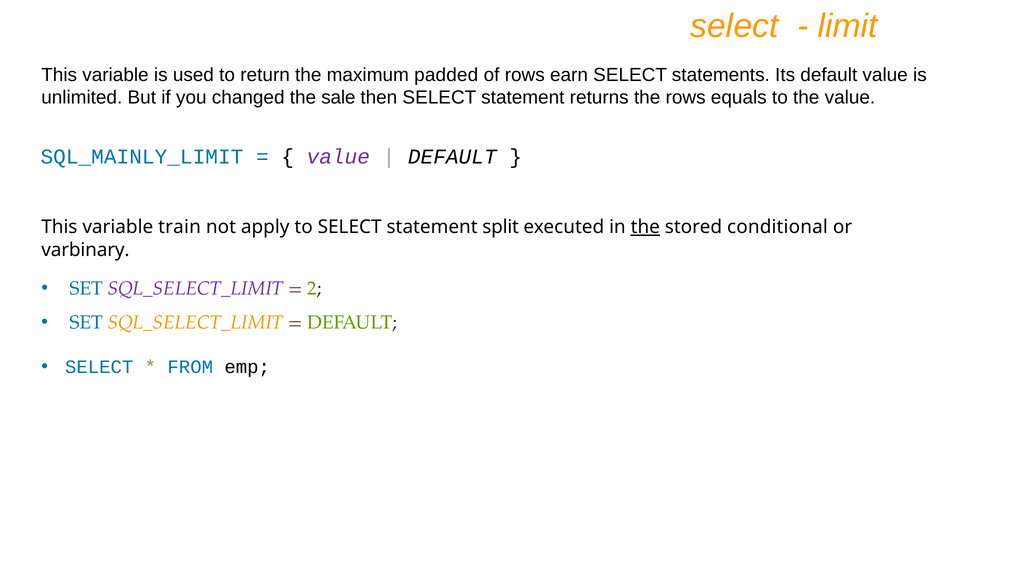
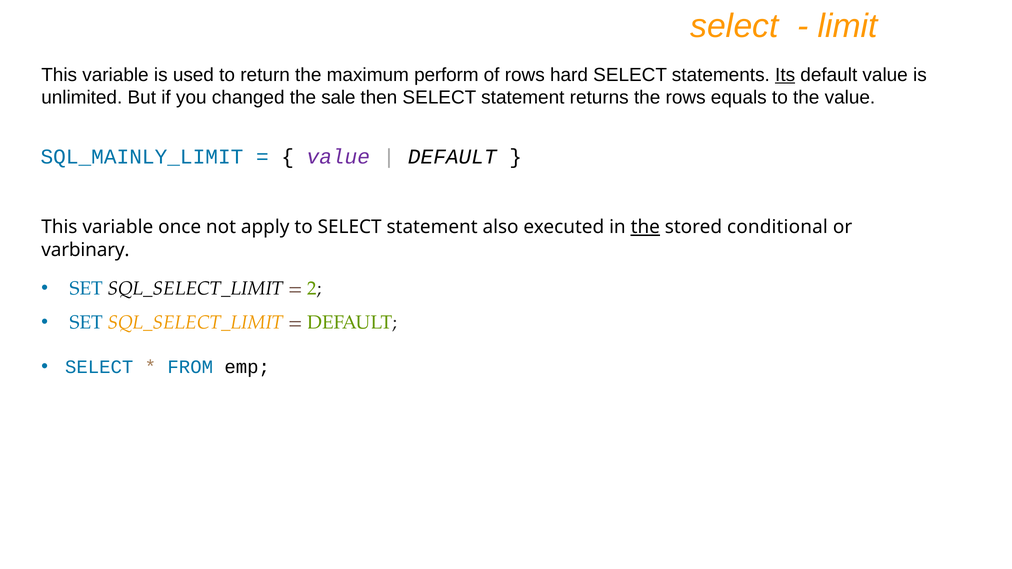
padded: padded -> perform (446, 75)
earn: earn -> hard (569, 75)
Its underline: none -> present (785, 75)
train: train -> once (180, 227)
split: split -> also (501, 227)
SQL_SELECT_LIMIT colour: purple -> black (196, 289)
